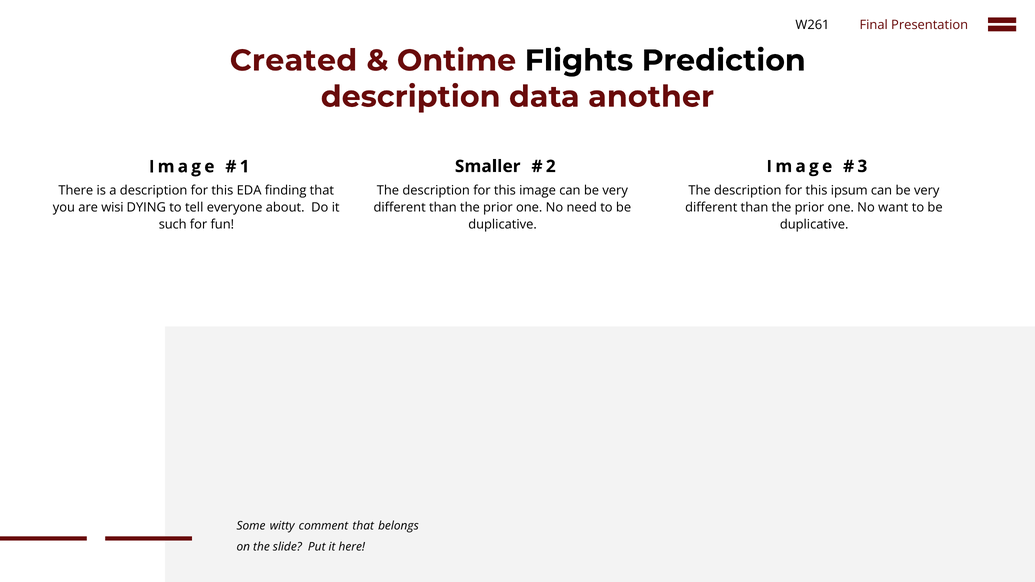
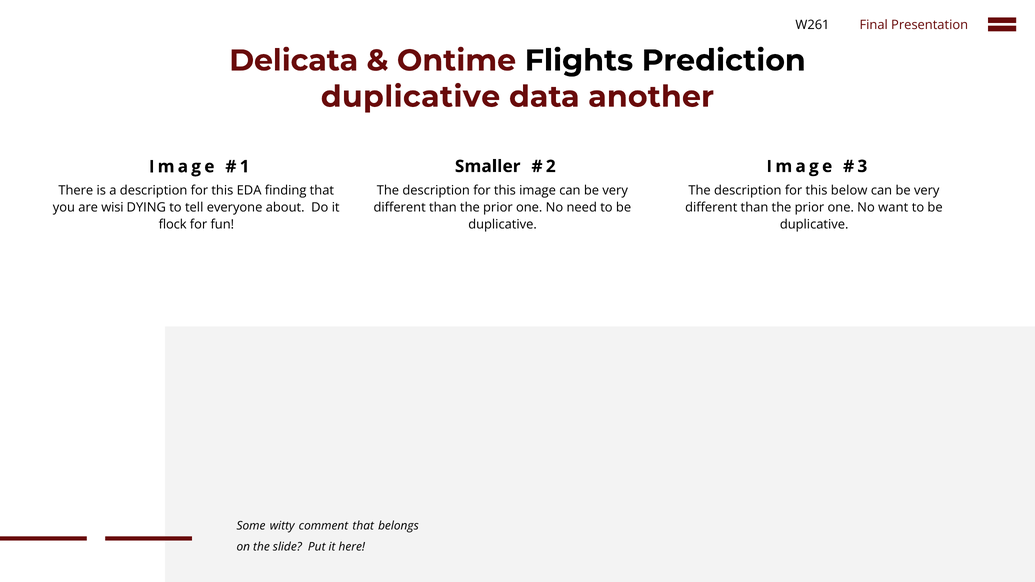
Created: Created -> Delicata (294, 61)
description: description -> duplicative (410, 97)
ipsum: ipsum -> below (849, 190)
such: such -> flock (173, 225)
